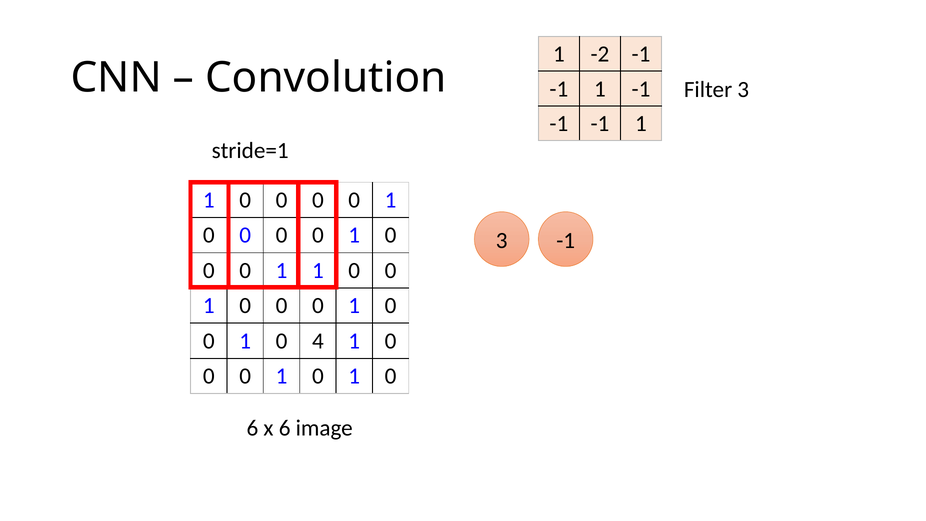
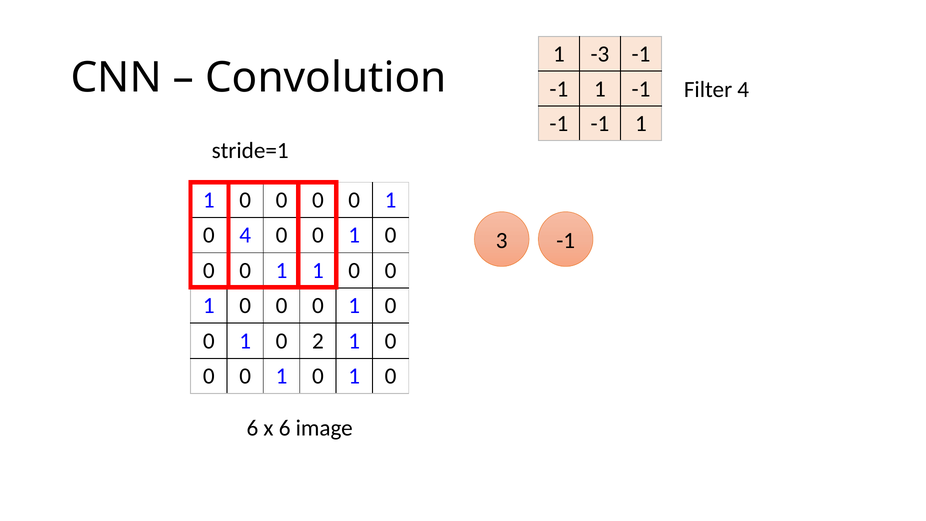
-2: -2 -> -3 (600, 54)
Filter 3: 3 -> 4 (743, 90)
0: 0 -> 4 (245, 235)
4: 4 -> 2 (318, 341)
